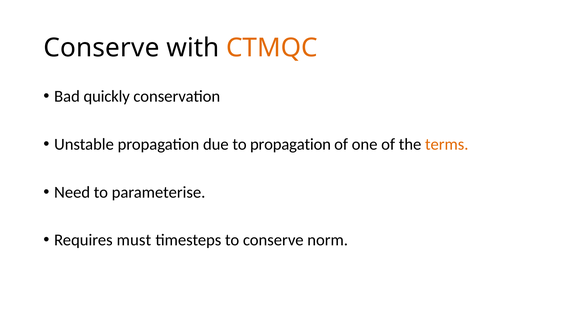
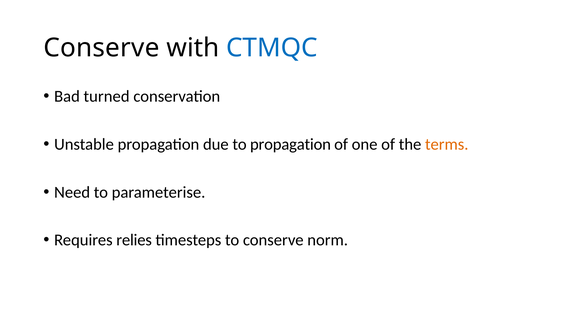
CTMQC colour: orange -> blue (272, 48)
quickly: quickly -> turned (107, 96)
must: must -> relies (134, 240)
